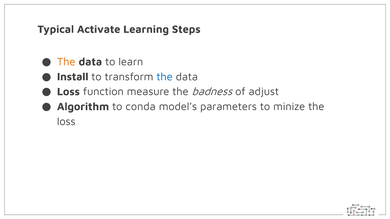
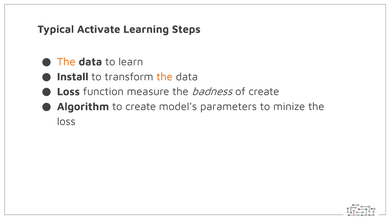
the colour: blue -> orange (165, 77)
of adjust: adjust -> create (264, 92)
to conda: conda -> create (141, 107)
